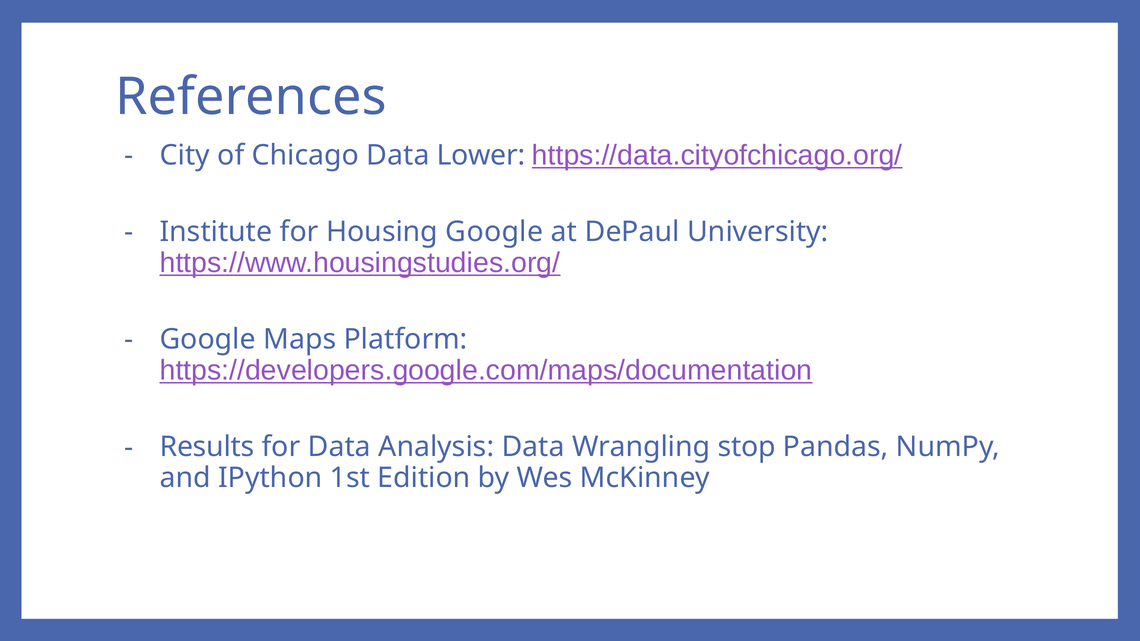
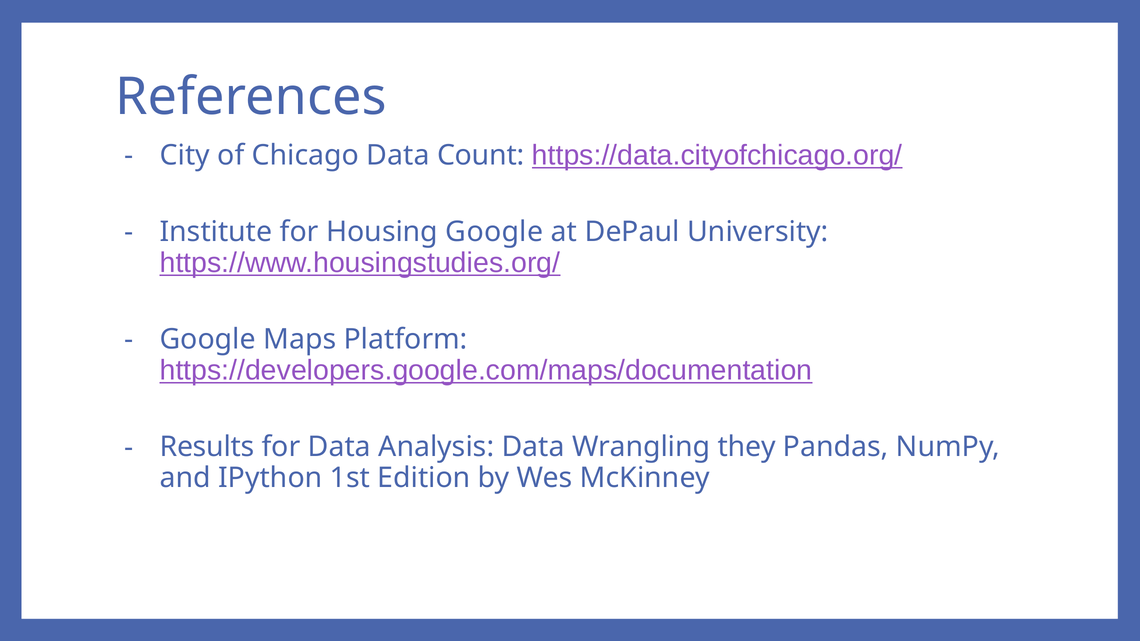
Lower: Lower -> Count (481, 155)
stop: stop -> they (747, 447)
